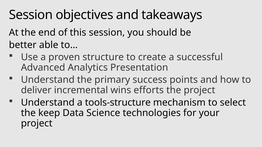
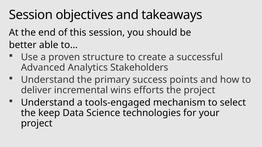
Presentation: Presentation -> Stakeholders (139, 68)
tools-structure: tools-structure -> tools-engaged (118, 103)
